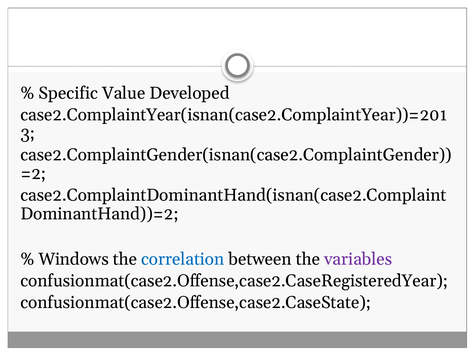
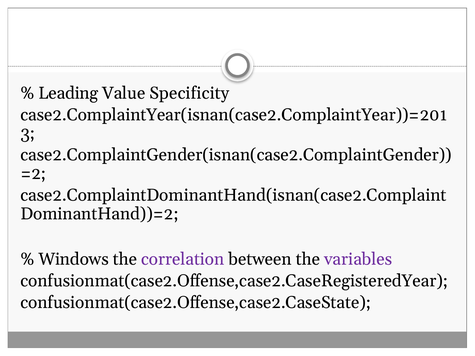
Specific: Specific -> Leading (68, 93)
Developed: Developed -> Specificity (189, 93)
correlation colour: blue -> purple (183, 259)
